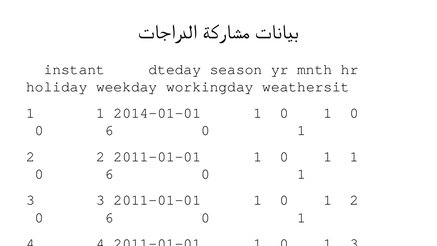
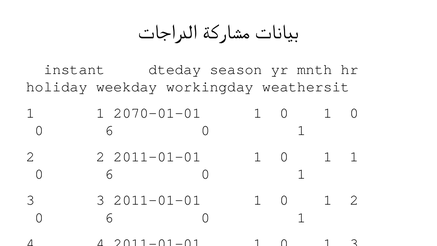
2014-01-01: 2014-01-01 -> 2070-01-01 (157, 113)
